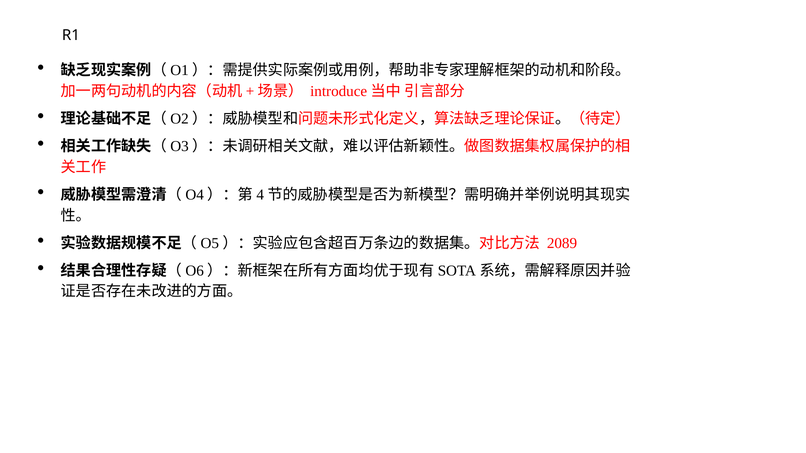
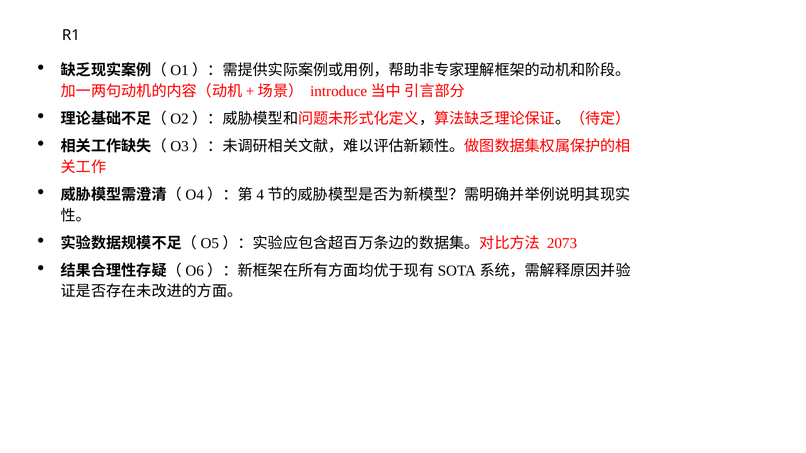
2089: 2089 -> 2073 (562, 243)
